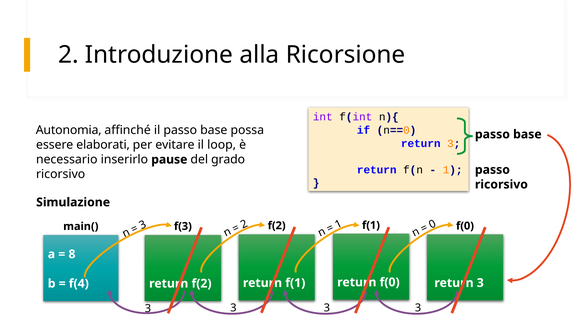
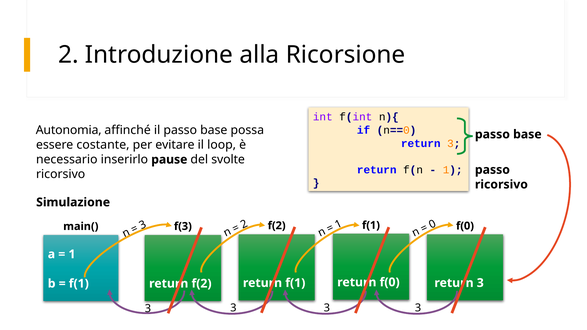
elaborati: elaborati -> costante (103, 145)
grado: grado -> svolte (228, 160)
8: 8 -> 1 (72, 254)
f(4: f(4 -> f(1 (79, 284)
